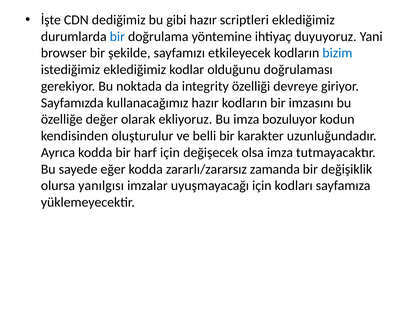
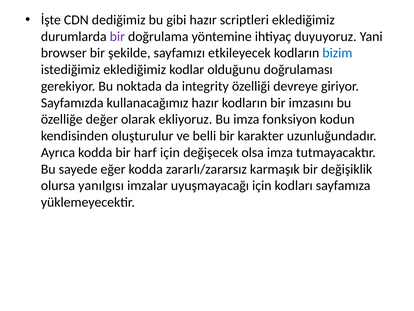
bir colour: blue -> purple (117, 36)
bozuluyor: bozuluyor -> fonksiyon (290, 119)
zamanda: zamanda -> karmaşık (275, 169)
